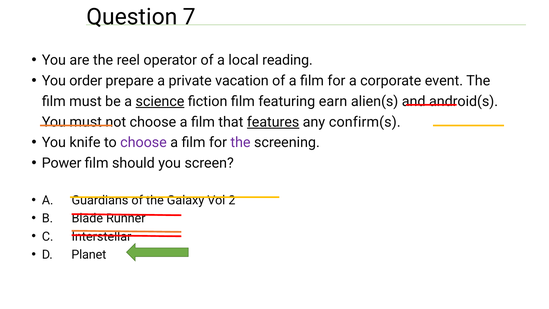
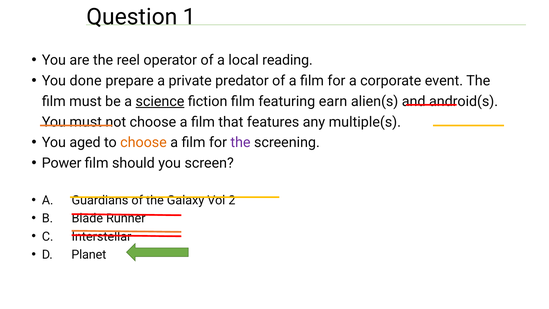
7: 7 -> 1 (189, 17)
order: order -> done (86, 81)
vacation: vacation -> predator (242, 81)
features underline: present -> none (273, 122)
confirm(s: confirm(s -> multiple(s (365, 122)
knife: knife -> aged (85, 142)
choose colour: purple -> orange (143, 142)
